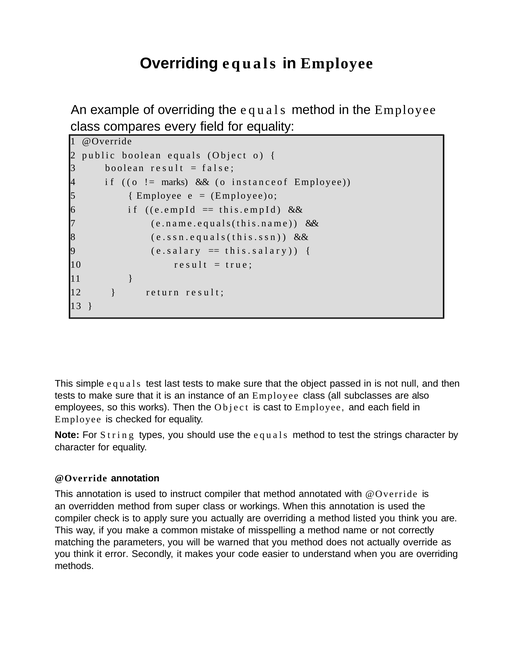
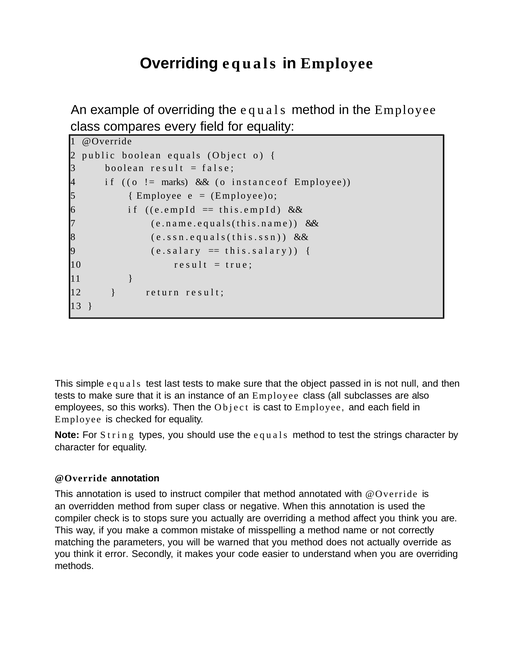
workings: workings -> negative (260, 507)
apply: apply -> stops (155, 519)
listed: listed -> affect (365, 519)
